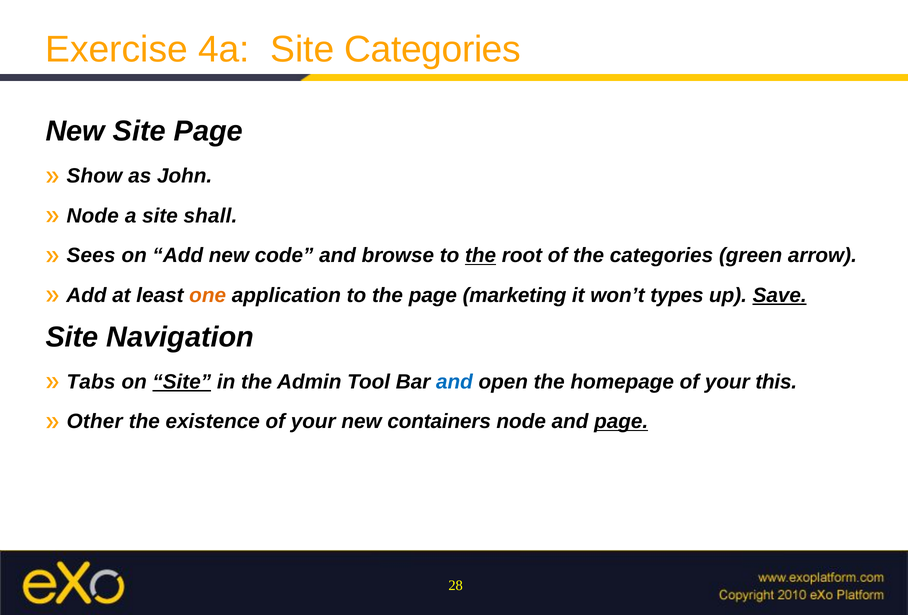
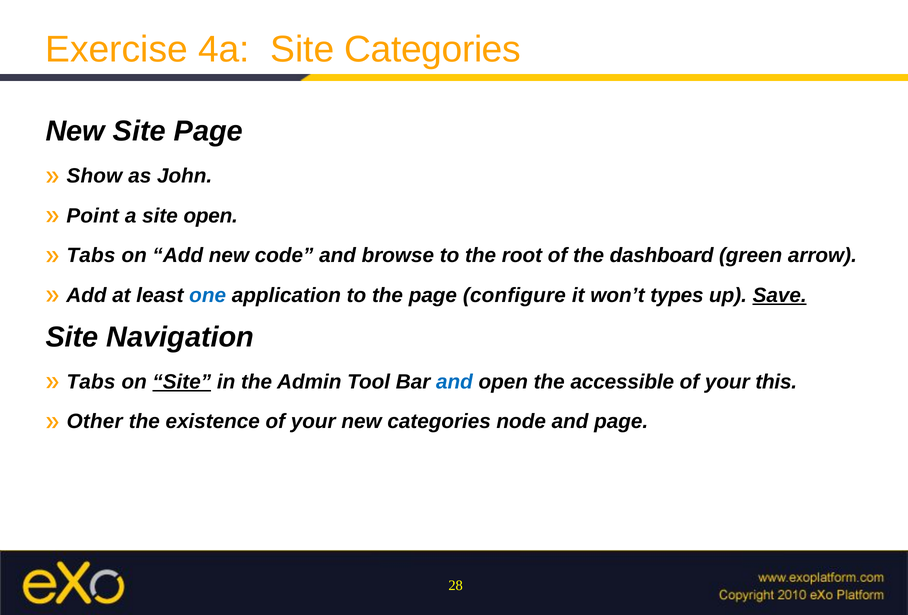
Node: Node -> Point (93, 216)
site shall: shall -> open (211, 216)
Sees: Sees -> Tabs (91, 256)
the underline: present -> none (481, 256)
the categories: categories -> dashboard (662, 256)
one colour: orange -> blue (208, 295)
marketing: marketing -> configure (514, 295)
homepage: homepage -> accessible (622, 382)
new containers: containers -> categories (439, 422)
page underline: present -> none (621, 422)
